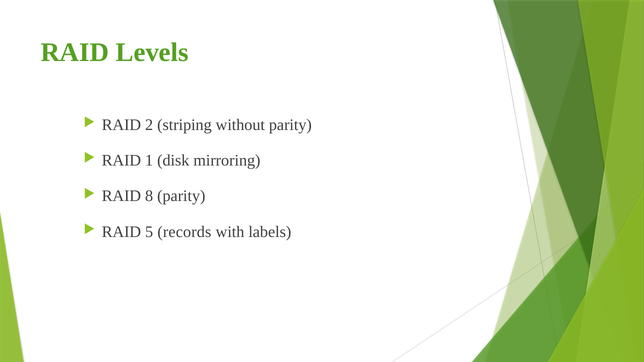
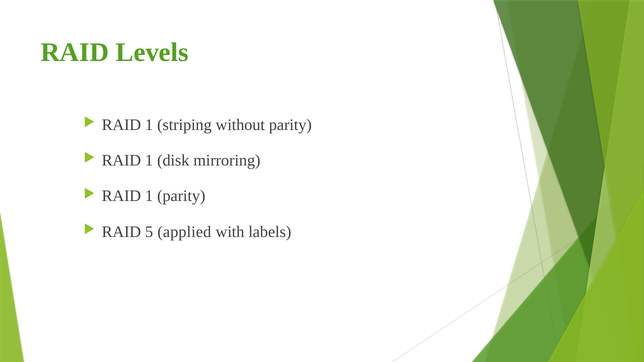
2: 2 -> 1 (149, 125)
8: 8 -> 1 (149, 196)
records: records -> applied (184, 232)
